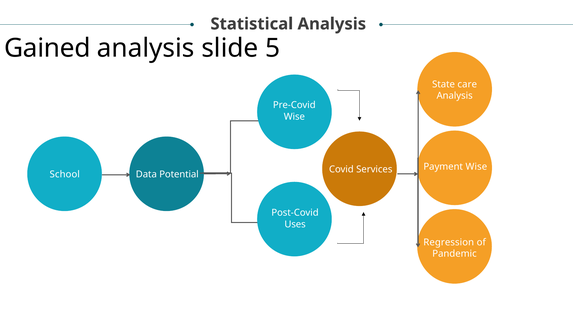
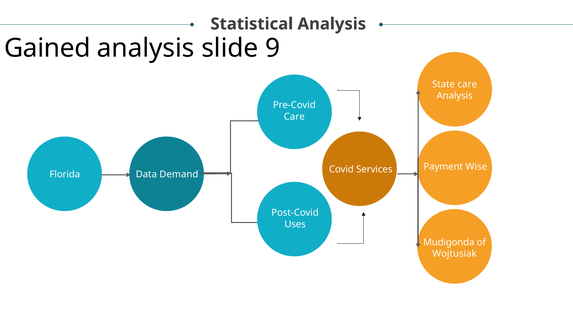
5: 5 -> 9 (273, 48)
Wise: Wise -> Care (294, 117)
School: School -> Florida (65, 175)
Potential: Potential -> Demand (179, 174)
Regression: Regression -> Mudigonda (449, 242)
Pandemic: Pandemic -> Wojtusiak (454, 254)
